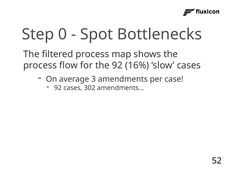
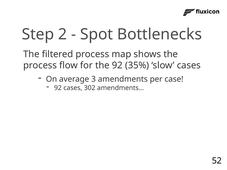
0: 0 -> 2 (63, 34)
16%: 16% -> 35% (137, 65)
